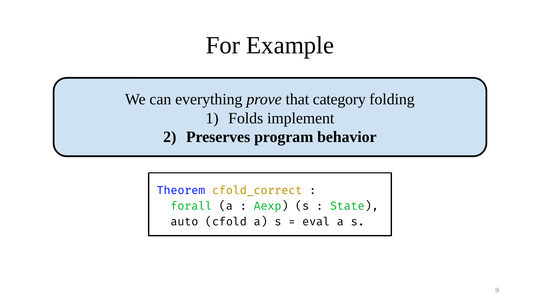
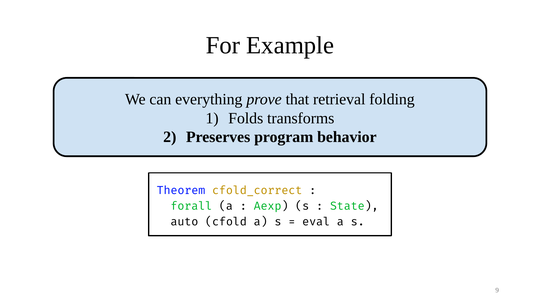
category: category -> retrieval (339, 99)
implement: implement -> transforms (301, 118)
